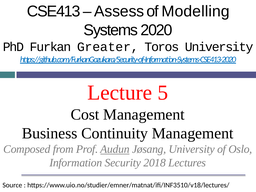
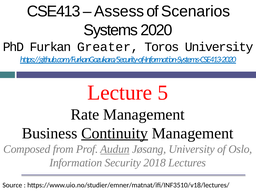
Modelling: Modelling -> Scenarios (196, 11)
Cost: Cost -> Rate (85, 114)
Continuity underline: none -> present (115, 133)
